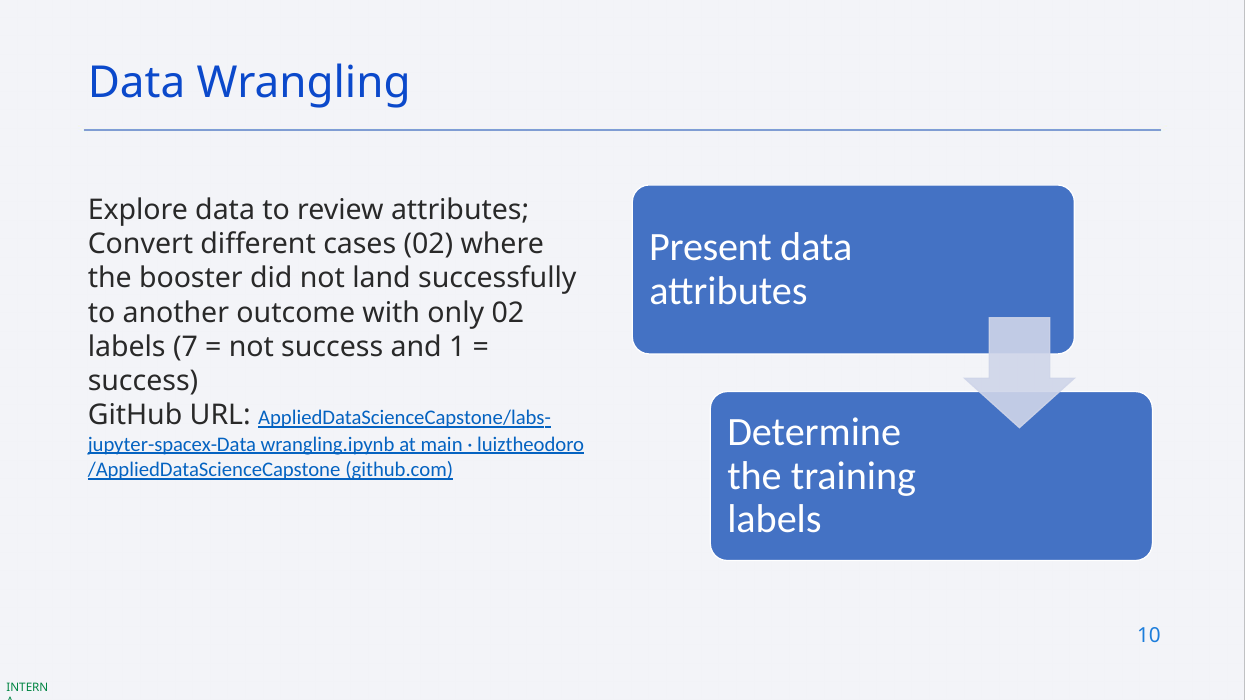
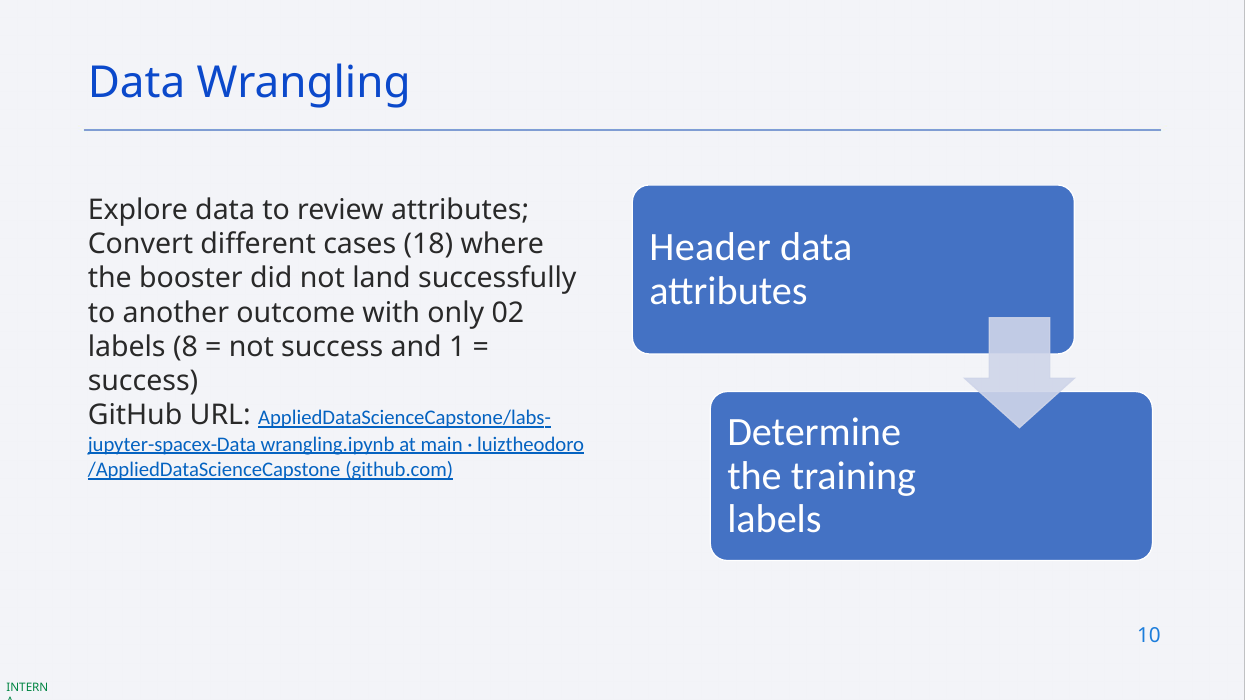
Present: Present -> Header (710, 248)
cases 02: 02 -> 18 (428, 244)
7: 7 -> 8 (185, 347)
